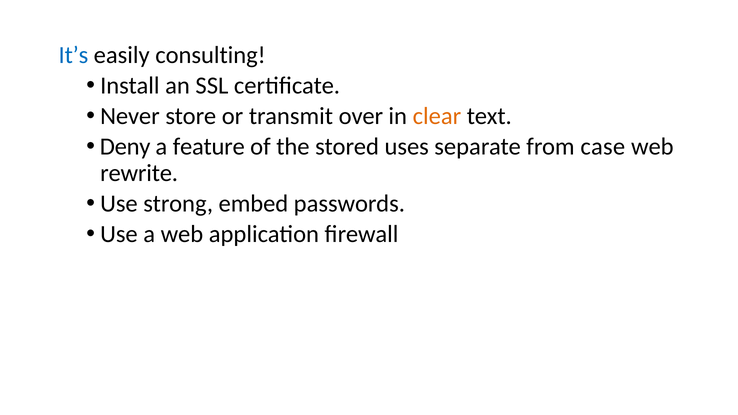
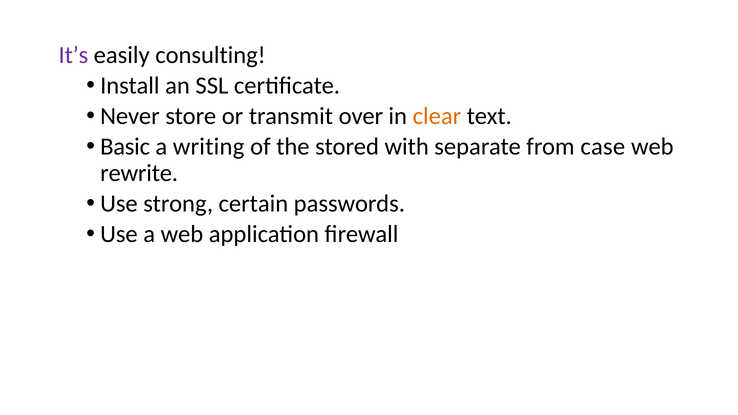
It’s colour: blue -> purple (73, 55)
Deny: Deny -> Basic (125, 147)
feature: feature -> writing (209, 147)
uses: uses -> with (407, 147)
embed: embed -> certain (253, 204)
